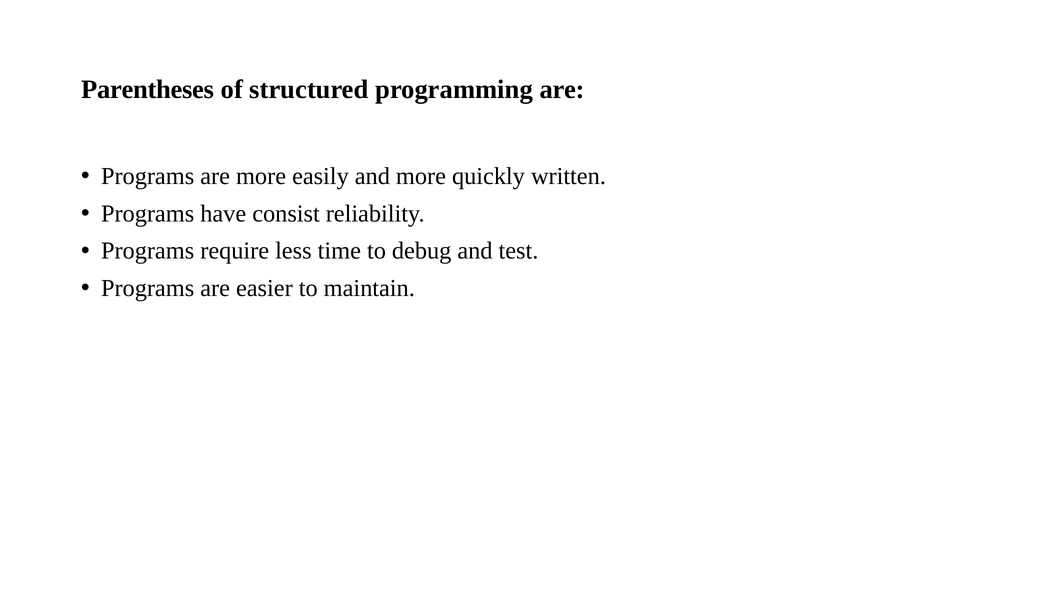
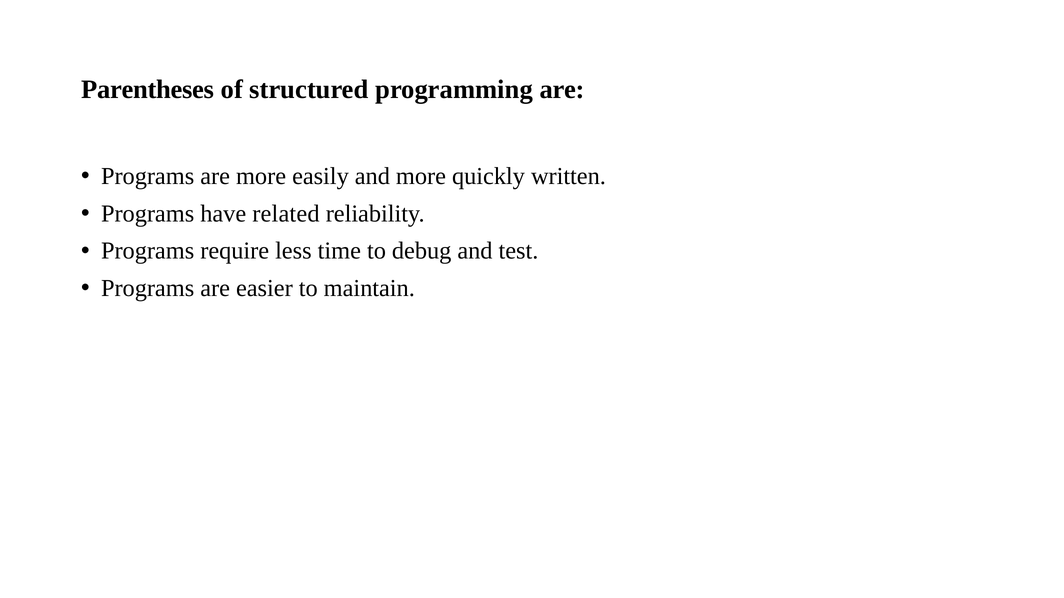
consist: consist -> related (286, 214)
